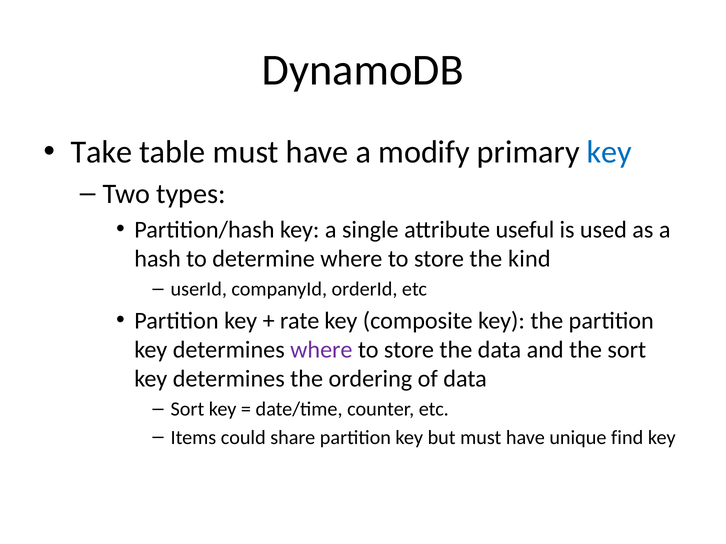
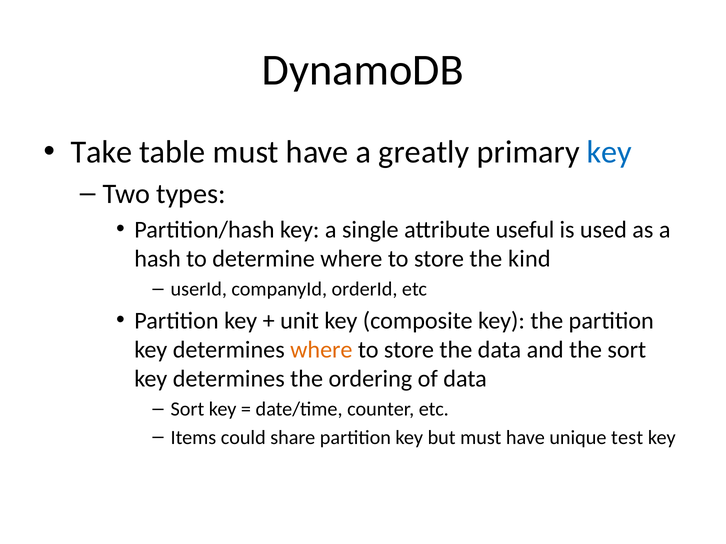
modify: modify -> greatly (424, 152)
rate: rate -> unit (300, 321)
where colour: purple -> orange (321, 350)
find: find -> test (627, 438)
